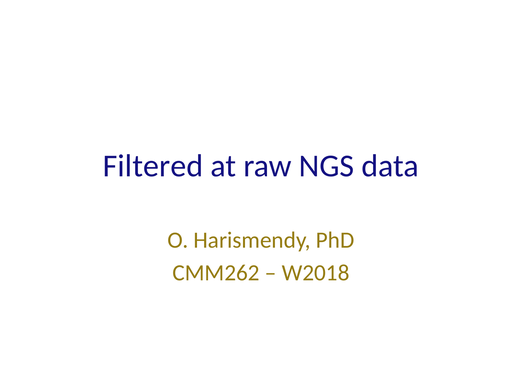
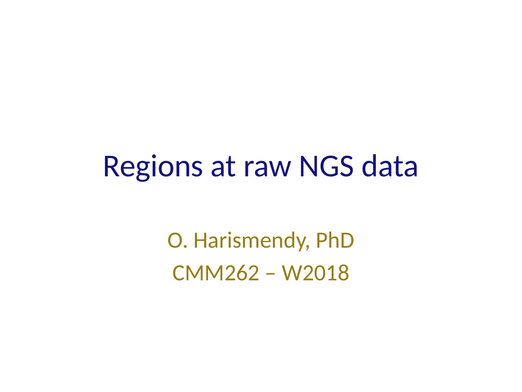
Filtered: Filtered -> Regions (153, 166)
